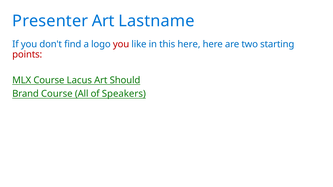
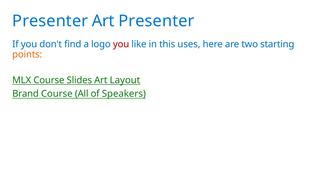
Art Lastname: Lastname -> Presenter (156, 21)
this here: here -> uses (189, 44)
points colour: red -> orange (27, 55)
Lacus: Lacus -> Slides (79, 80)
Should: Should -> Layout (125, 80)
